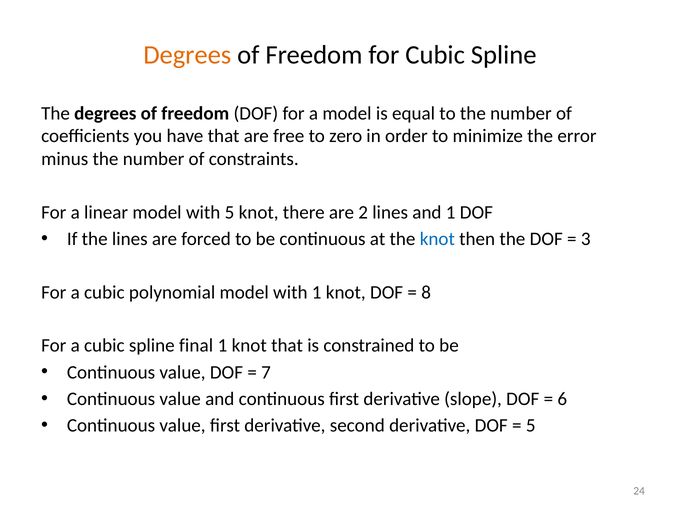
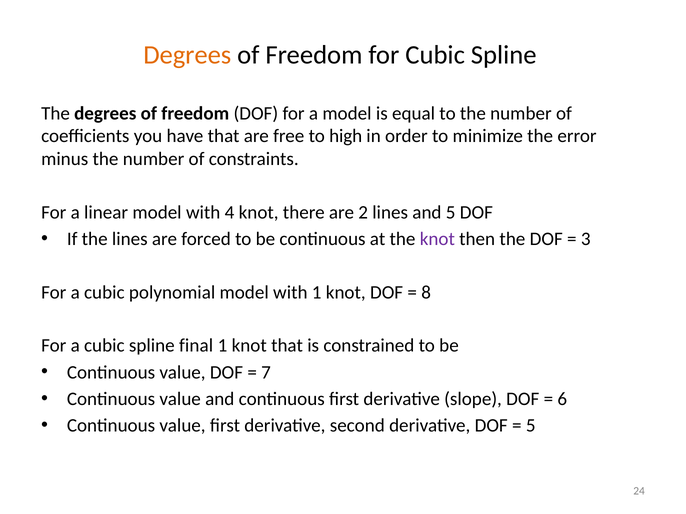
zero: zero -> high (346, 136)
with 5: 5 -> 4 (230, 212)
and 1: 1 -> 5 (451, 212)
knot colour: blue -> purple (437, 239)
